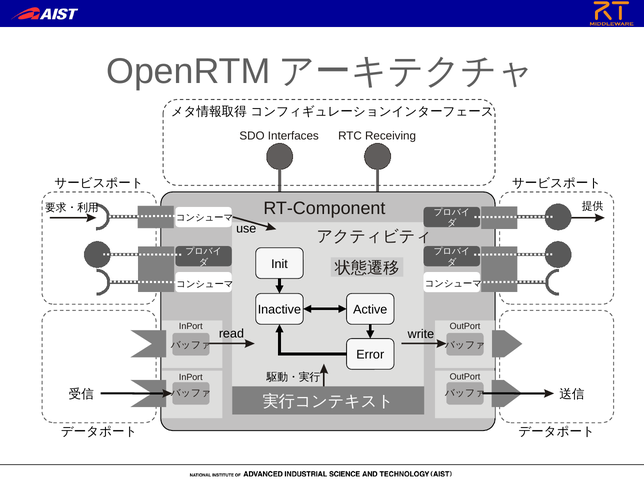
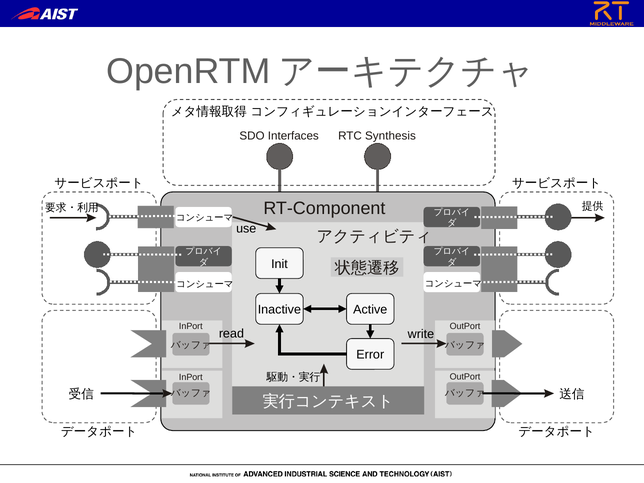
Receiving: Receiving -> Synthesis (390, 136)
